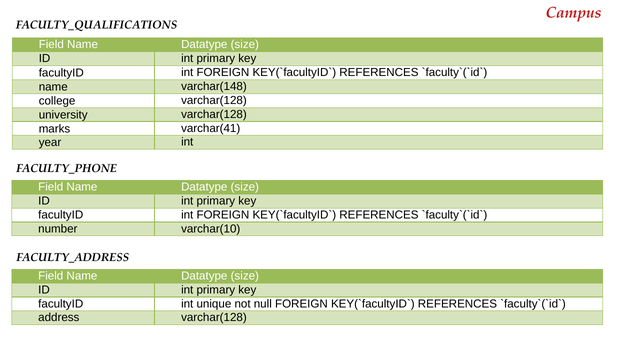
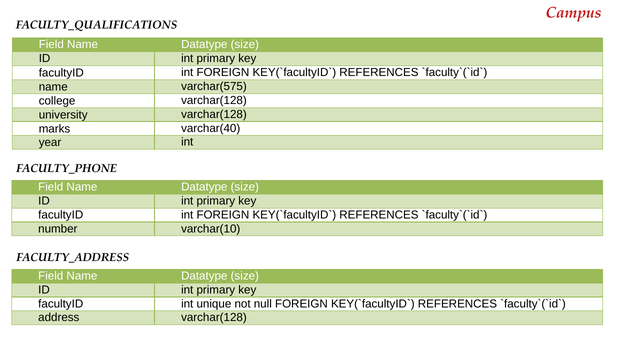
varchar(148: varchar(148 -> varchar(575 (214, 86)
varchar(41: varchar(41 -> varchar(40 (211, 128)
